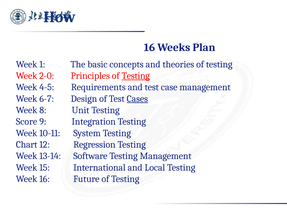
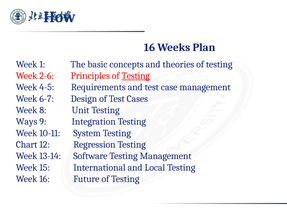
2-0: 2-0 -> 2-6 (47, 76)
Cases underline: present -> none (137, 99)
Score: Score -> Ways (27, 122)
